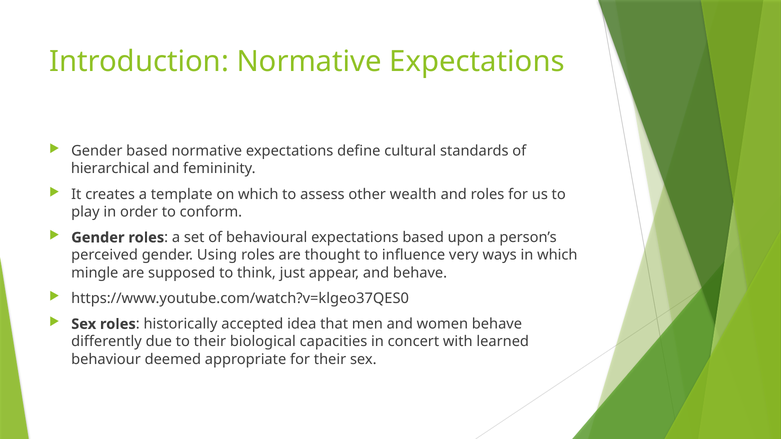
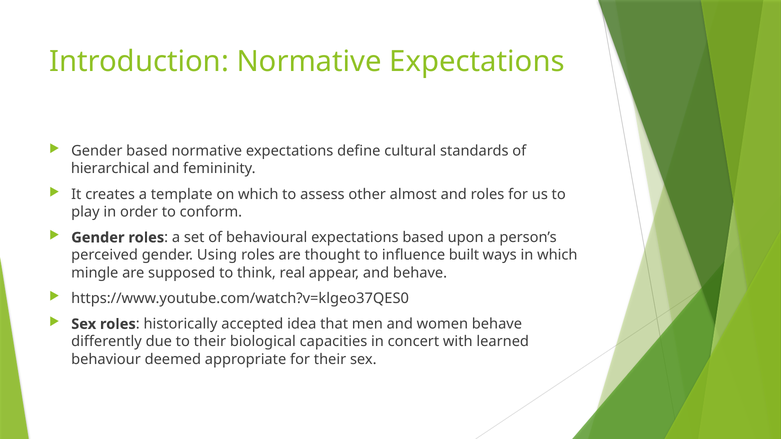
wealth: wealth -> almost (413, 194)
very: very -> built (464, 255)
just: just -> real (292, 273)
